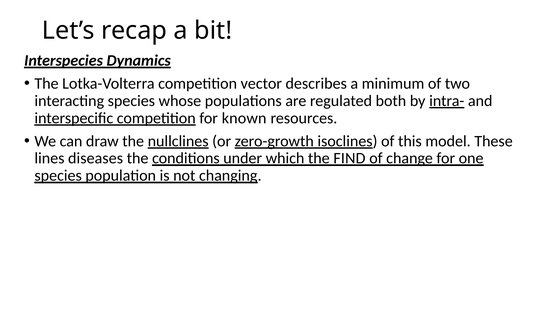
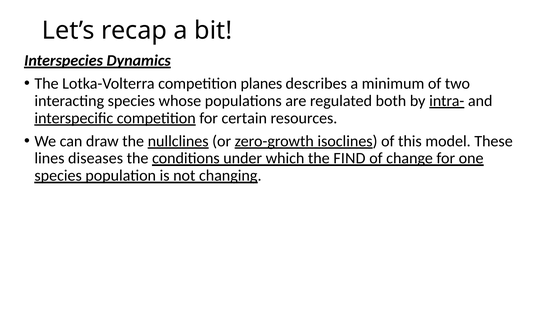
competition vector: vector -> planes (261, 84)
for known: known -> certain (244, 118)
